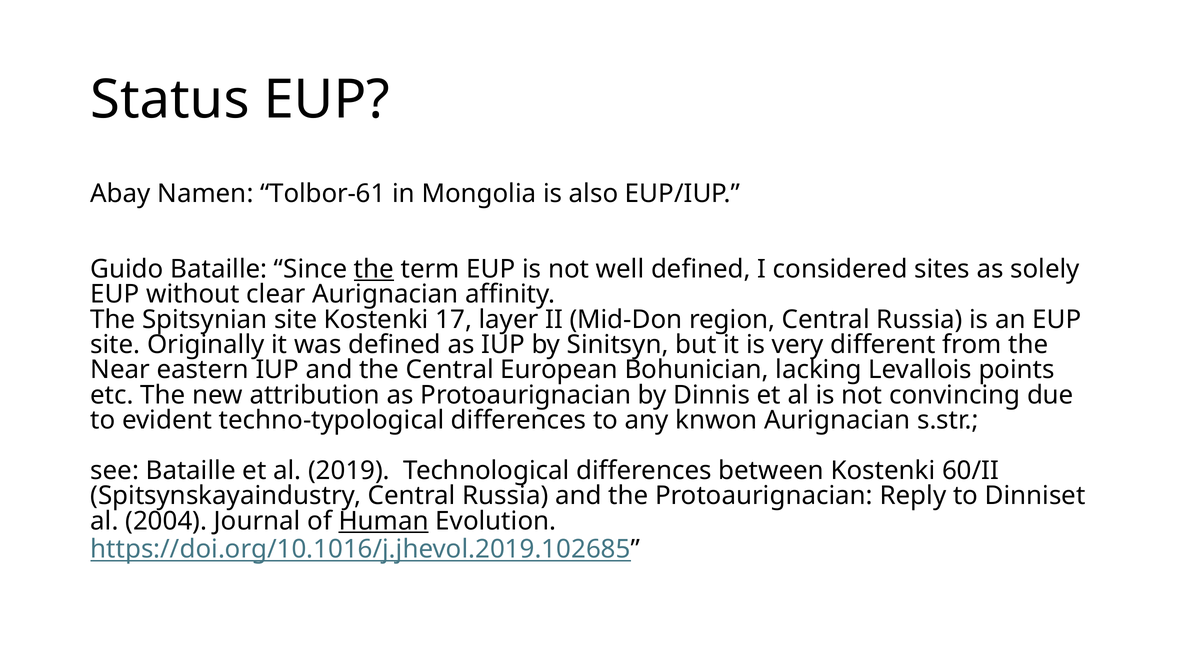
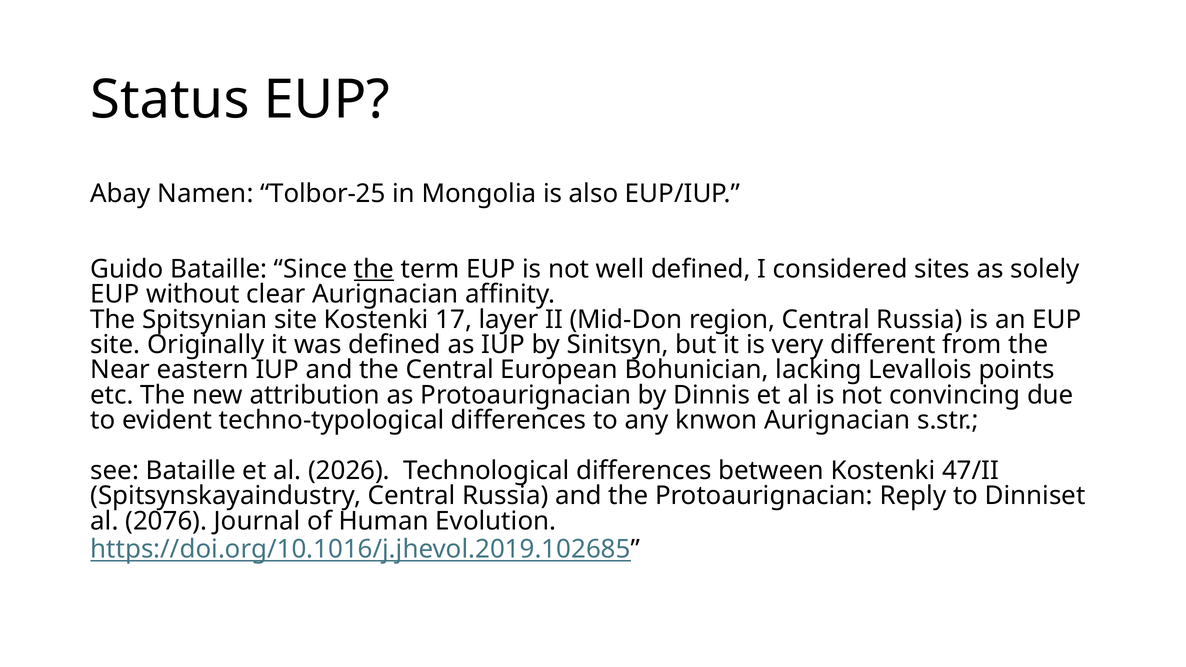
Tolbor-61: Tolbor-61 -> Tolbor-25 (323, 194)
2019: 2019 -> 2026 (349, 471)
60/II: 60/II -> 47/II (971, 471)
2004: 2004 -> 2076 (166, 521)
Human underline: present -> none (384, 521)
